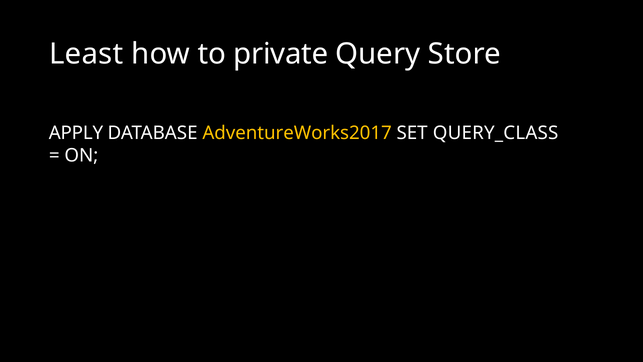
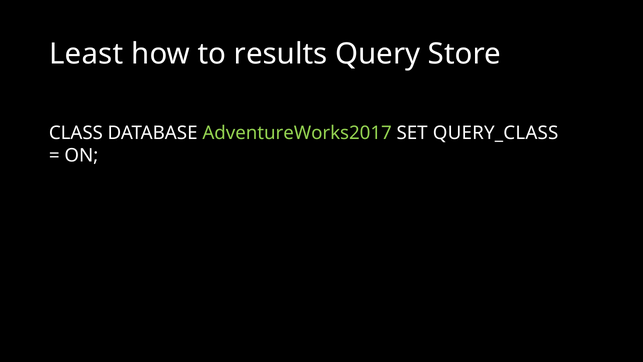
private: private -> results (281, 54)
APPLY: APPLY -> CLASS (76, 133)
AdventureWorks2017 colour: yellow -> light green (297, 133)
